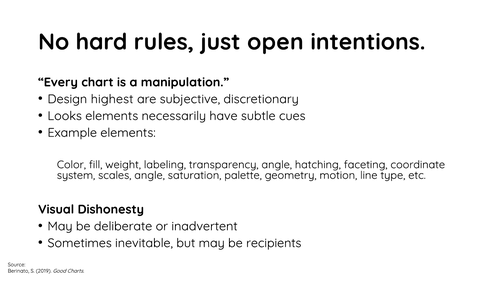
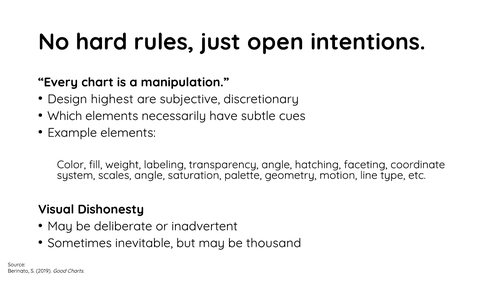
Looks: Looks -> Which (65, 116)
recipients: recipients -> thousand (274, 243)
